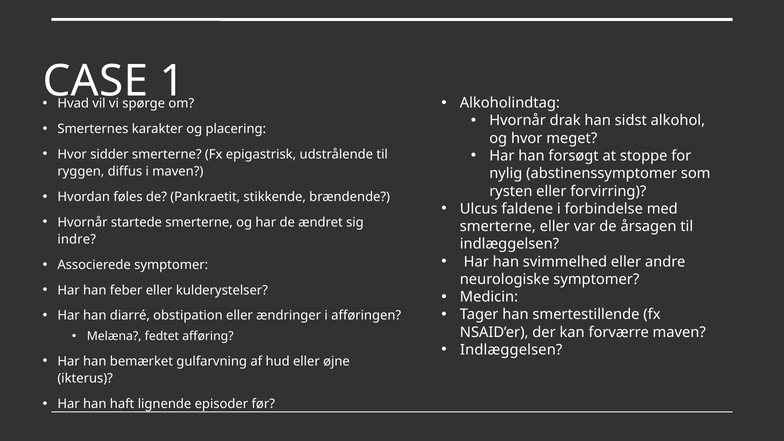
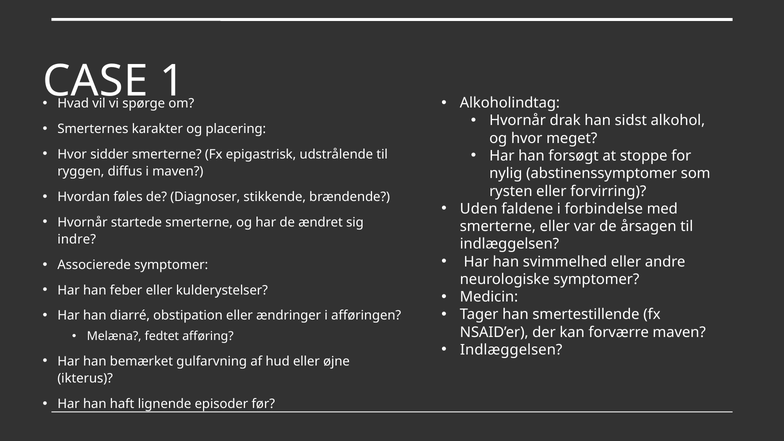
Pankraetit: Pankraetit -> Diagnoser (205, 197)
Ulcus: Ulcus -> Uden (479, 209)
